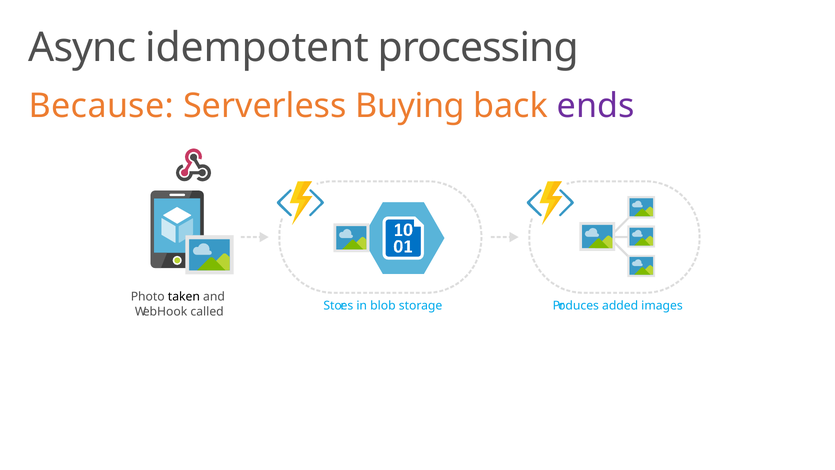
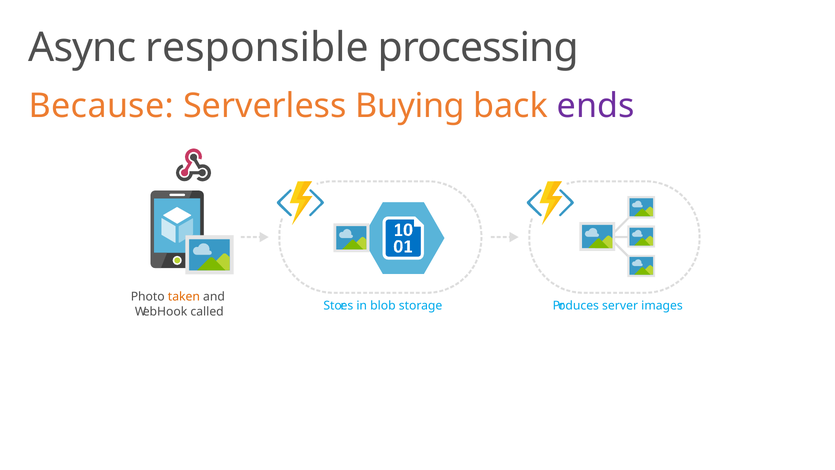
idempotent: idempotent -> responsible (257, 48)
taken colour: black -> orange (184, 296)
added: added -> server (620, 306)
